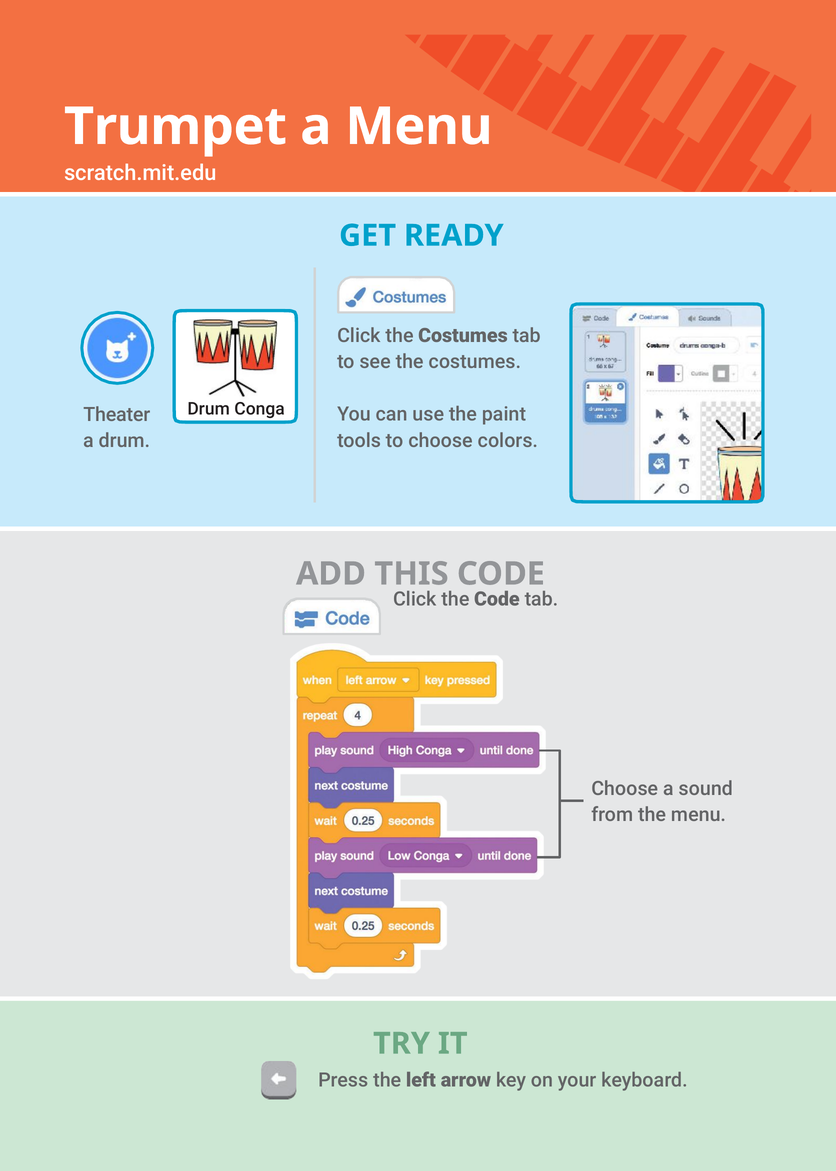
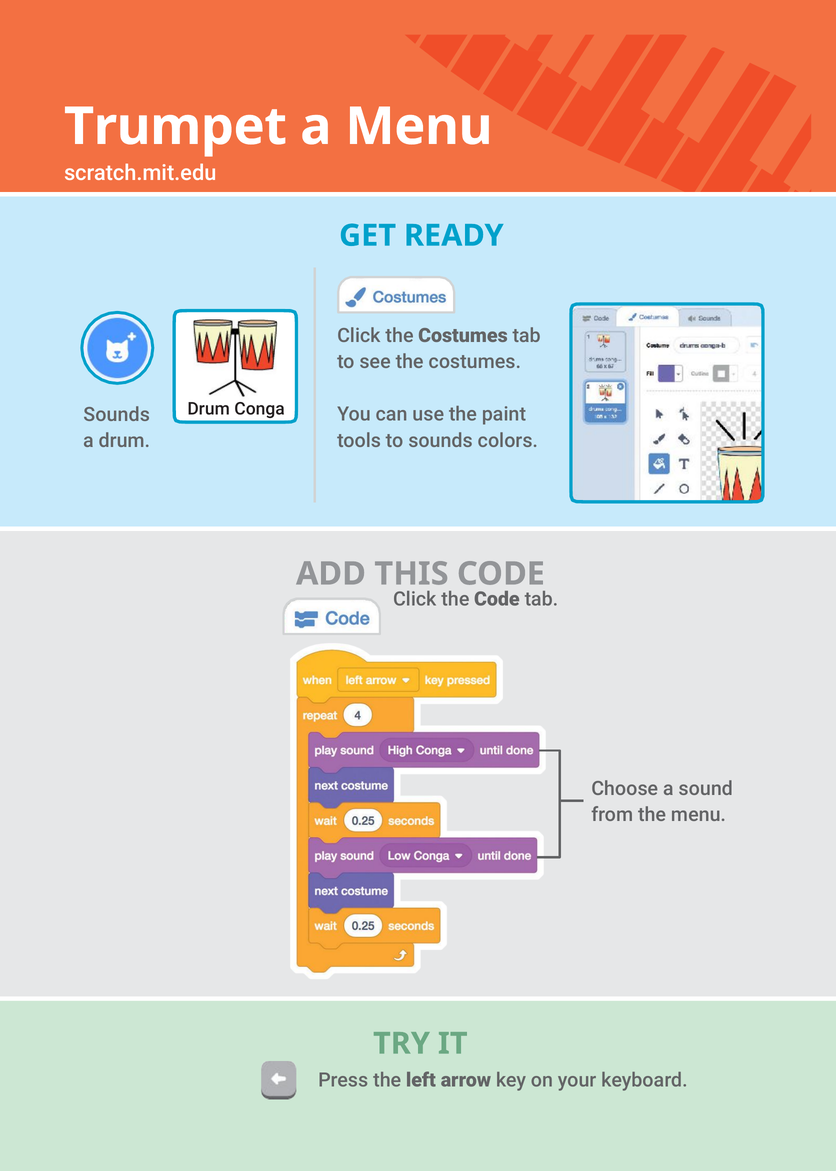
Theater: Theater -> Sounds (117, 414)
to choose: choose -> sounds (440, 440)
